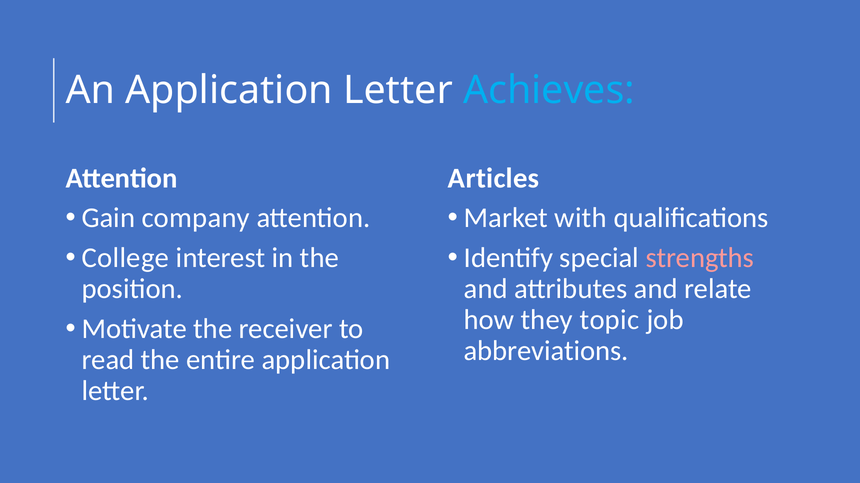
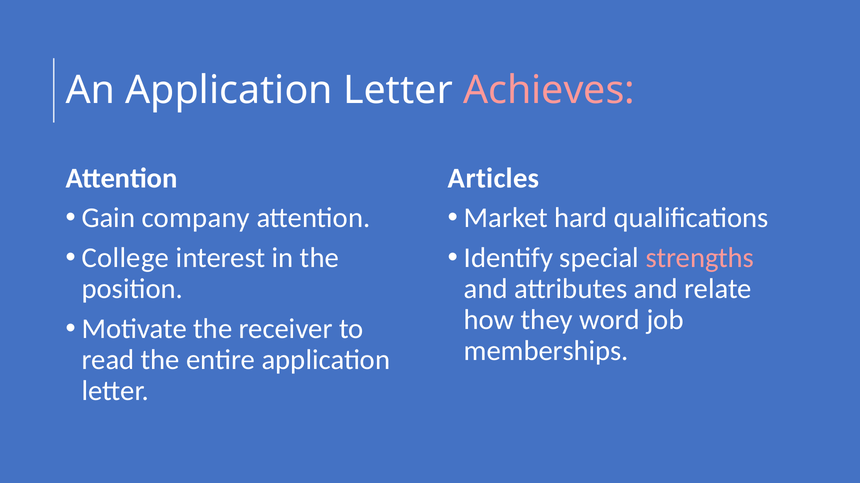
Achieves colour: light blue -> pink (549, 90)
with: with -> hard (581, 218)
topic: topic -> word (610, 320)
abbreviations: abbreviations -> memberships (546, 351)
